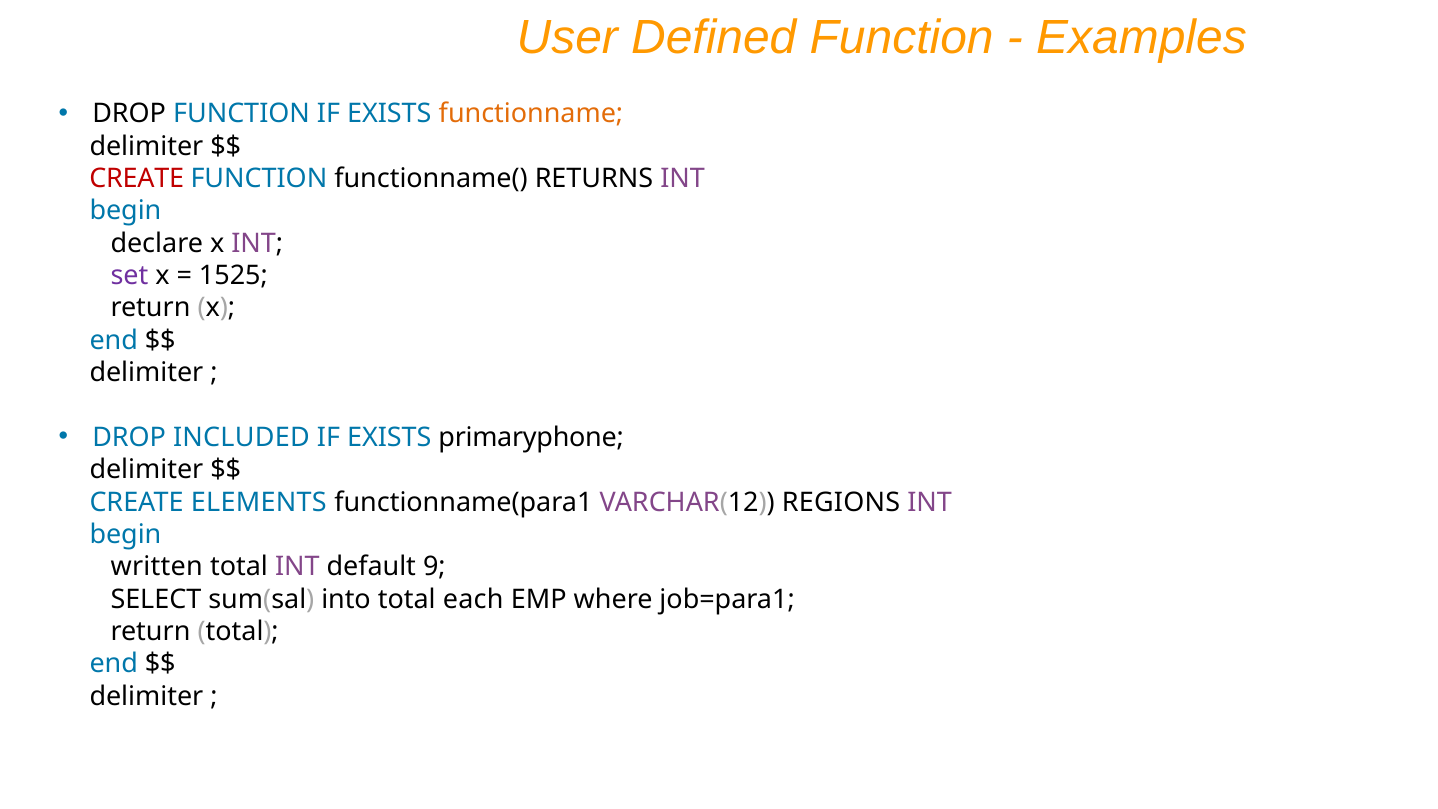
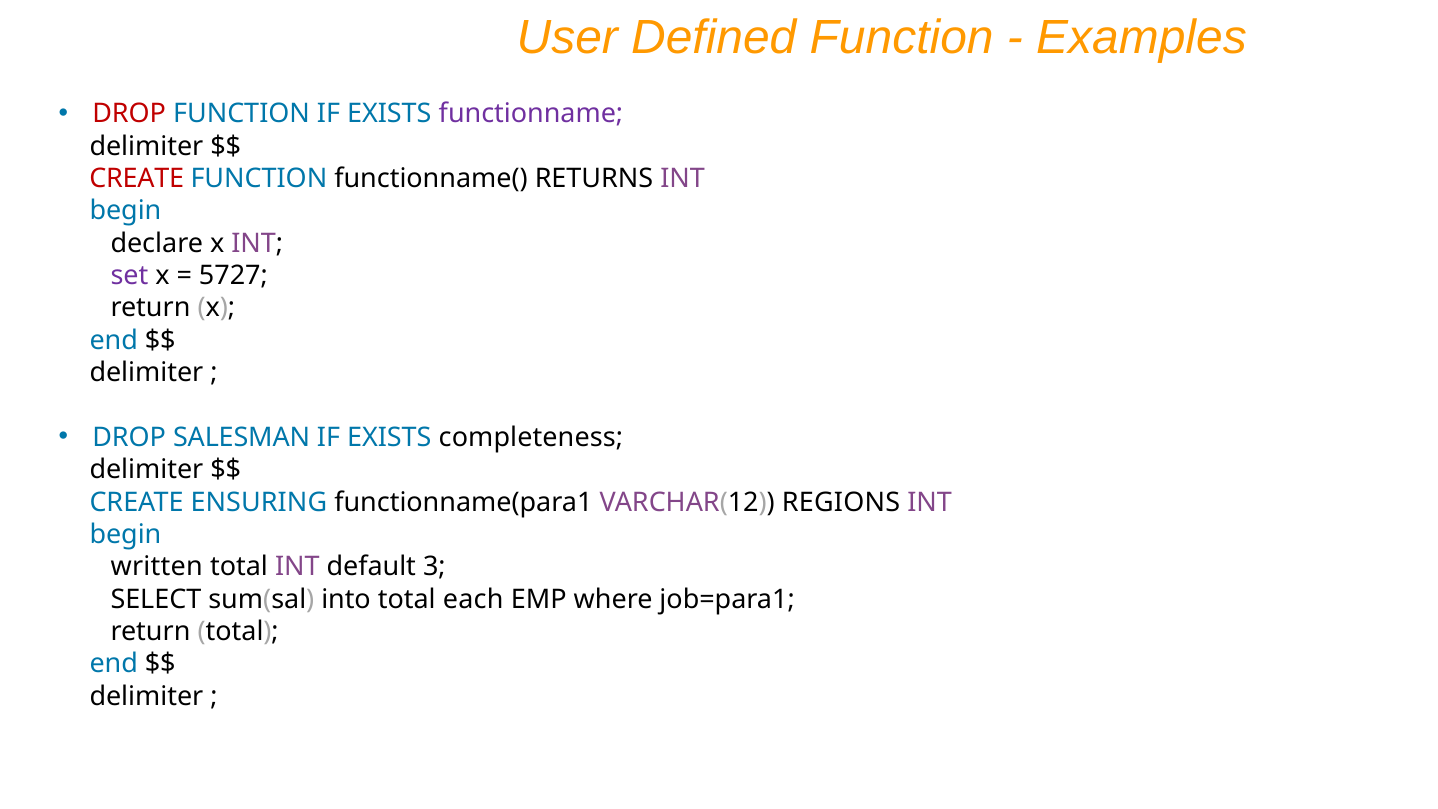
DROP colour: black -> red (129, 114)
functionname colour: orange -> purple (531, 114)
1525: 1525 -> 5727 (233, 276)
INCLUDED: INCLUDED -> SALESMAN (242, 437)
primaryphone: primaryphone -> completeness (531, 437)
ELEMENTS: ELEMENTS -> ENSURING (259, 502)
9: 9 -> 3 (434, 567)
